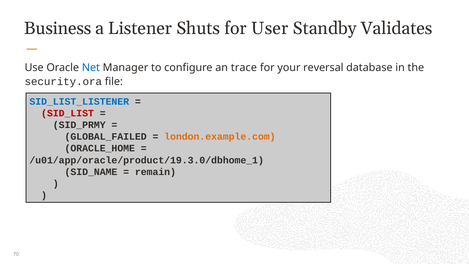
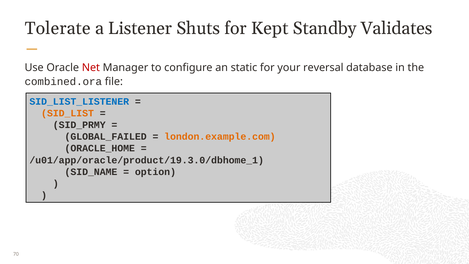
Business: Business -> Tolerate (58, 28)
User: User -> Kept (270, 28)
Net colour: blue -> red (91, 67)
trace: trace -> static (244, 67)
security.ora: security.ora -> combined.ora (63, 82)
SID_LIST colour: red -> orange (68, 113)
remain: remain -> option (155, 172)
